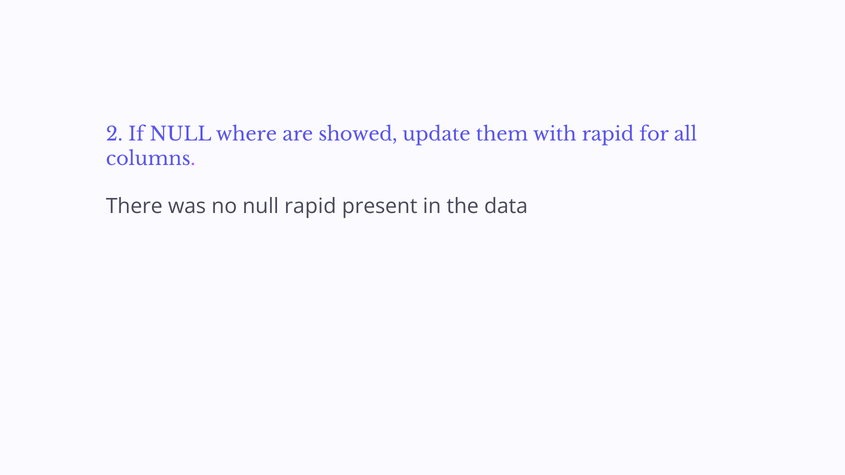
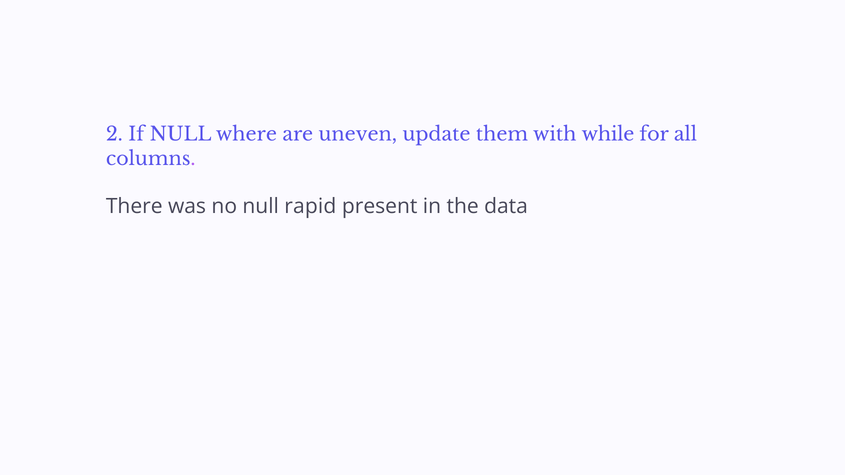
showed: showed -> uneven (358, 135)
with rapid: rapid -> while (608, 135)
